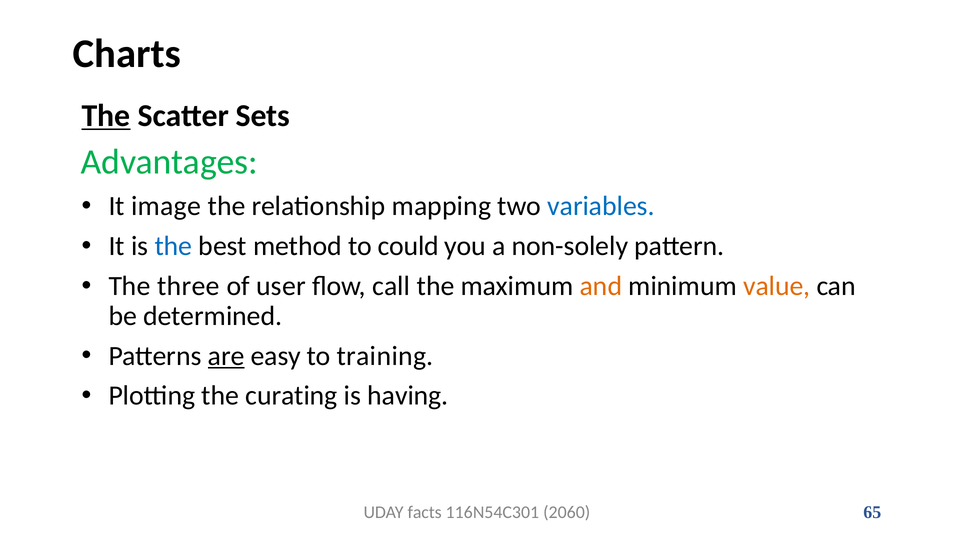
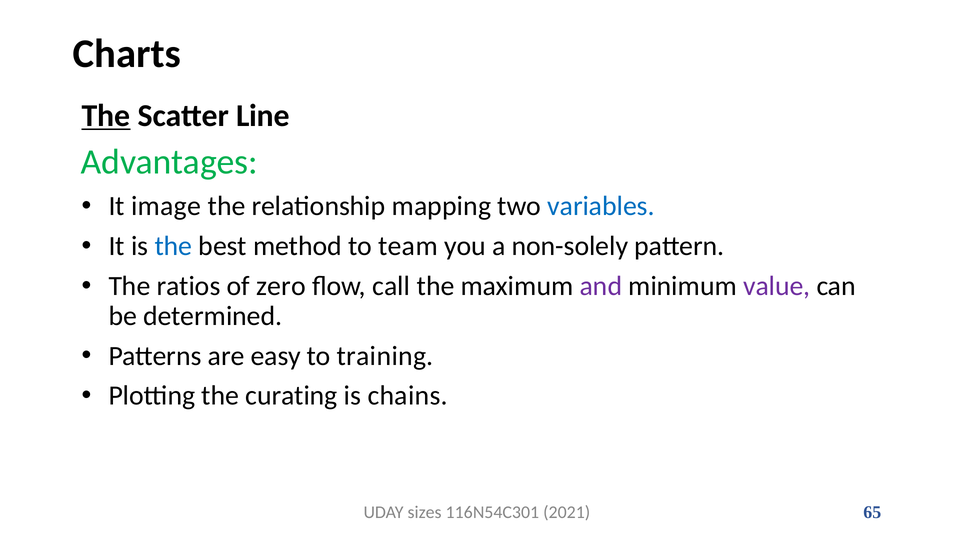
Sets: Sets -> Line (263, 116)
could: could -> team (408, 246)
three: three -> ratios (189, 286)
user: user -> zero (281, 286)
and colour: orange -> purple (601, 286)
value colour: orange -> purple (777, 286)
are underline: present -> none (226, 356)
having: having -> chains (408, 396)
facts: facts -> sizes (425, 513)
2060: 2060 -> 2021 (567, 513)
